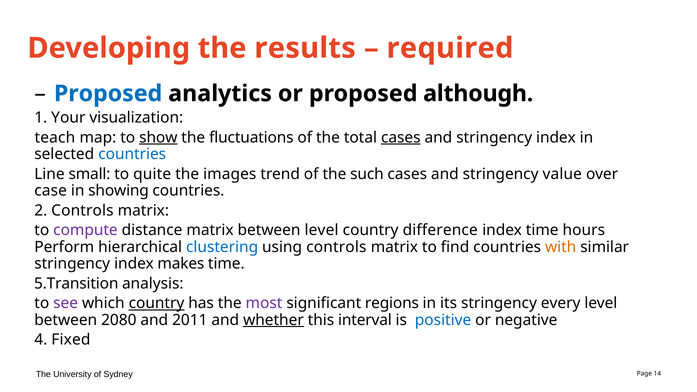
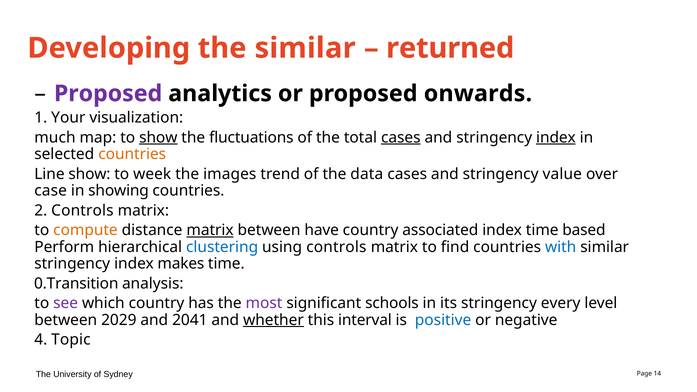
the results: results -> similar (305, 48)
required: required -> returned (450, 48)
Proposed colour: blue -> purple (108, 94)
although: although -> onwards (478, 94)
teach: teach -> much (55, 137)
index underline: none -> present (556, 137)
countries colour: blue -> orange (132, 154)
Line small: small -> show (89, 174)
quite: quite -> week (152, 174)
such: such -> data (367, 174)
compute colour: purple -> orange (85, 230)
matrix underline: none -> present (210, 230)
between level: level -> have (322, 230)
difference: difference -> associated (440, 230)
hours: hours -> based (584, 230)
with colour: orange -> blue (561, 247)
5.Transition: 5.Transition -> 0.Transition (76, 284)
country underline: present -> none (156, 303)
regions: regions -> schools (392, 303)
2080: 2080 -> 2029 (119, 320)
2011: 2011 -> 2041 (190, 320)
Fixed: Fixed -> Topic (71, 340)
